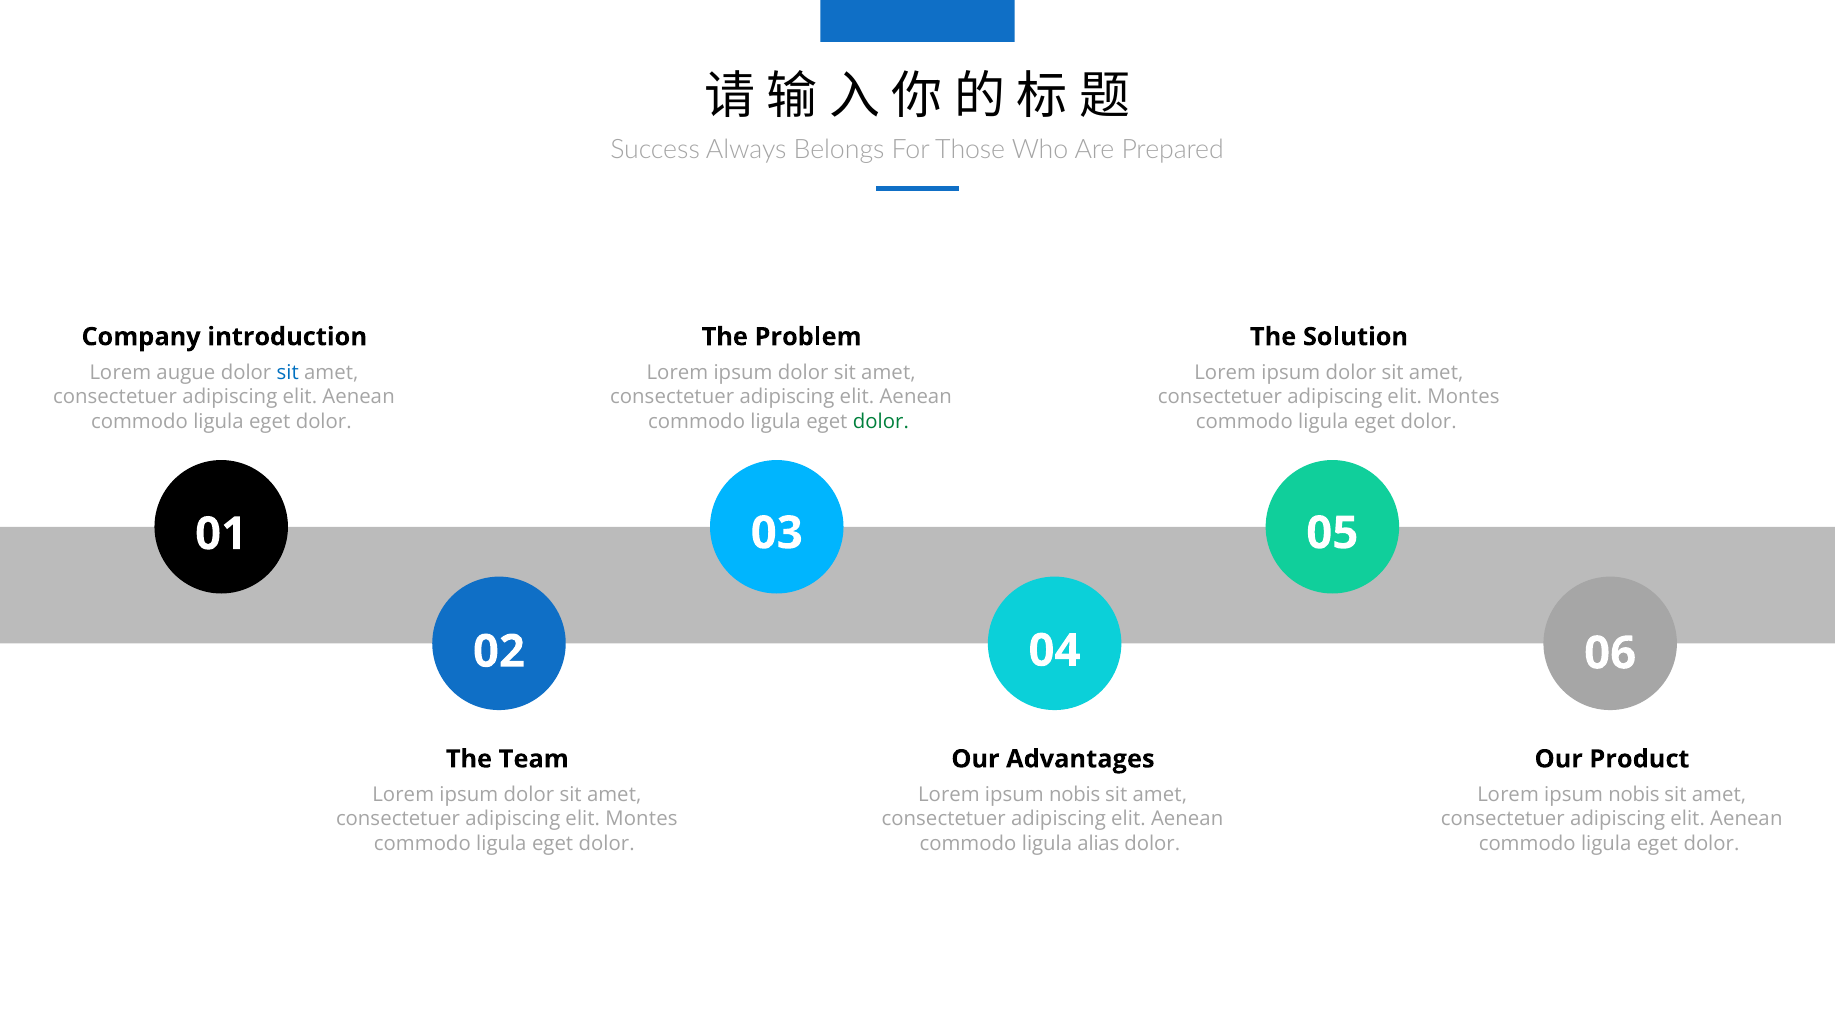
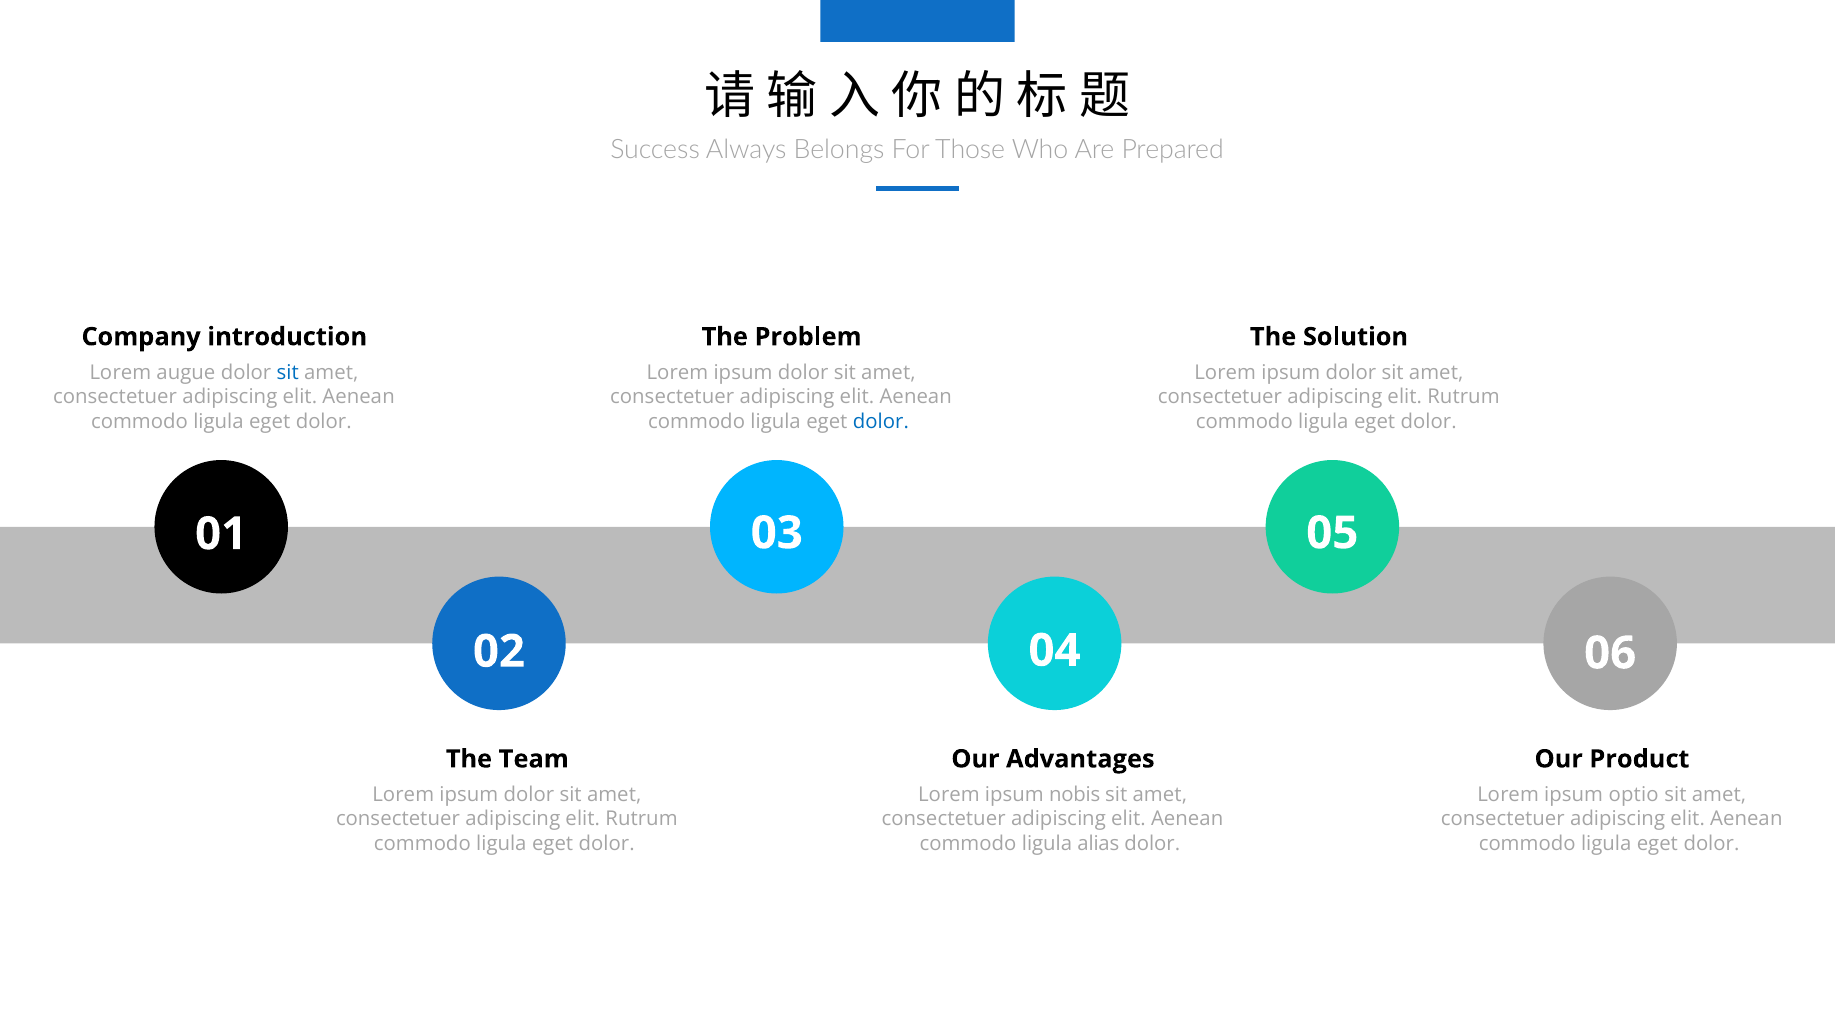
Montes: Montes -> Rutrum (1464, 397)
dolor colour: green -> blue (881, 421)
nobis: nobis -> optio (1634, 795)
Montes: Montes -> Rutrum (642, 819)
